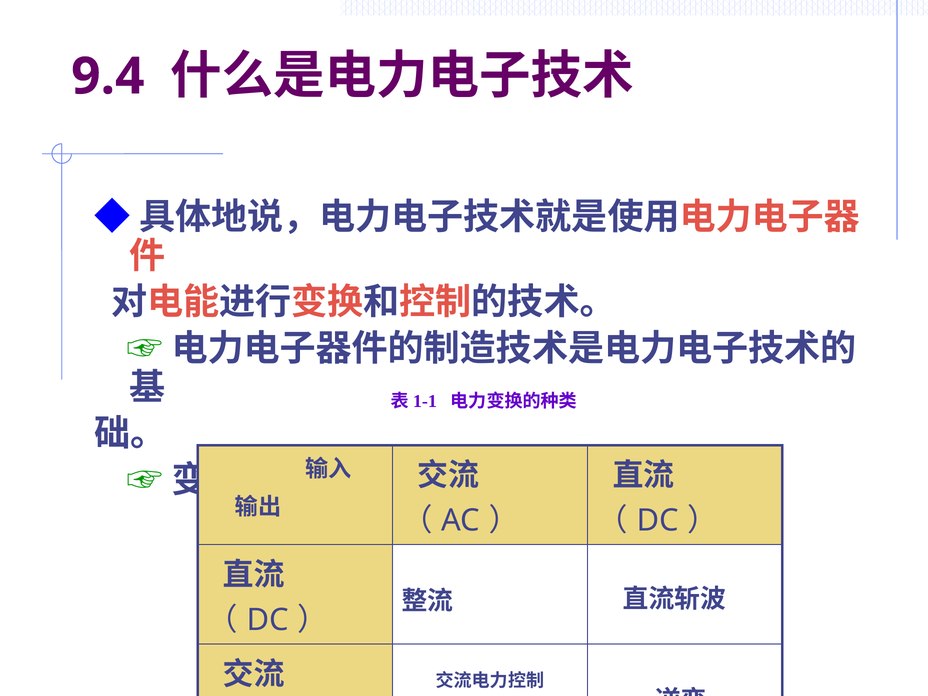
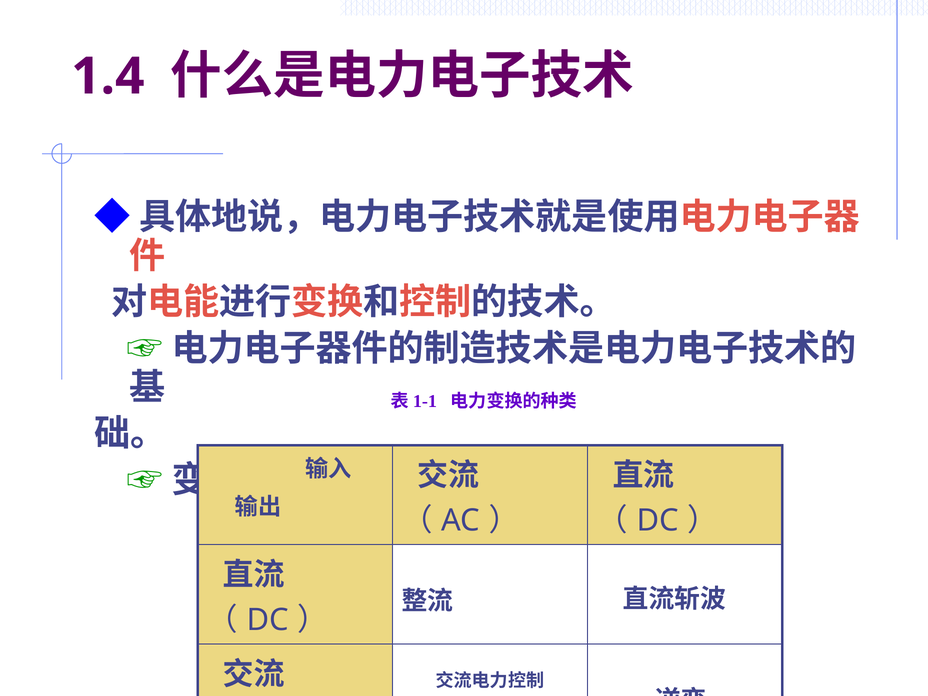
9.4: 9.4 -> 1.4 (108, 76)
